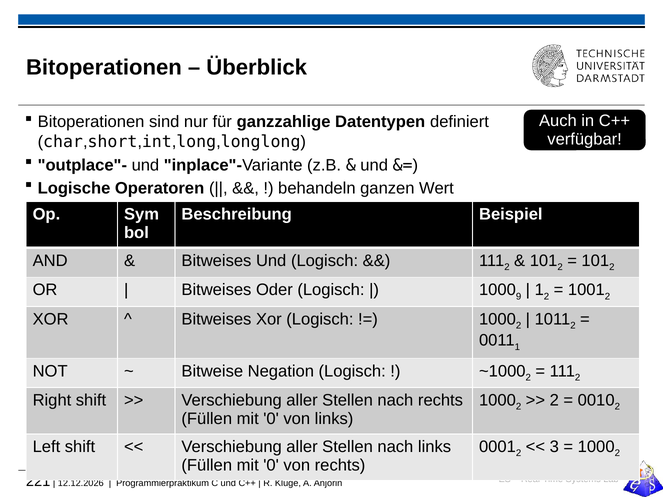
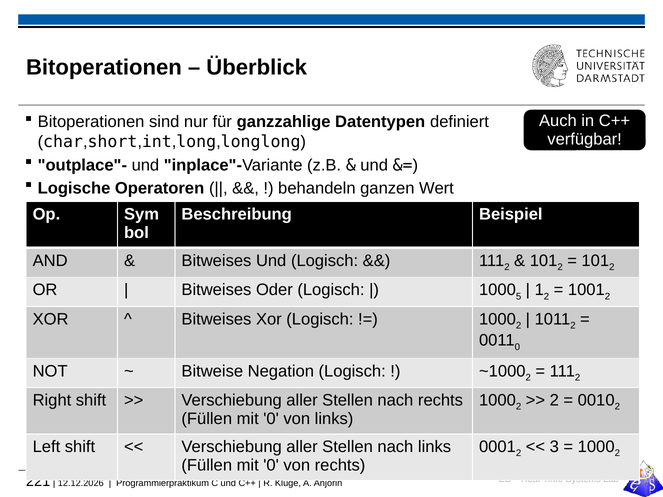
9: 9 -> 5 (519, 297)
1: 1 -> 0 (517, 347)
